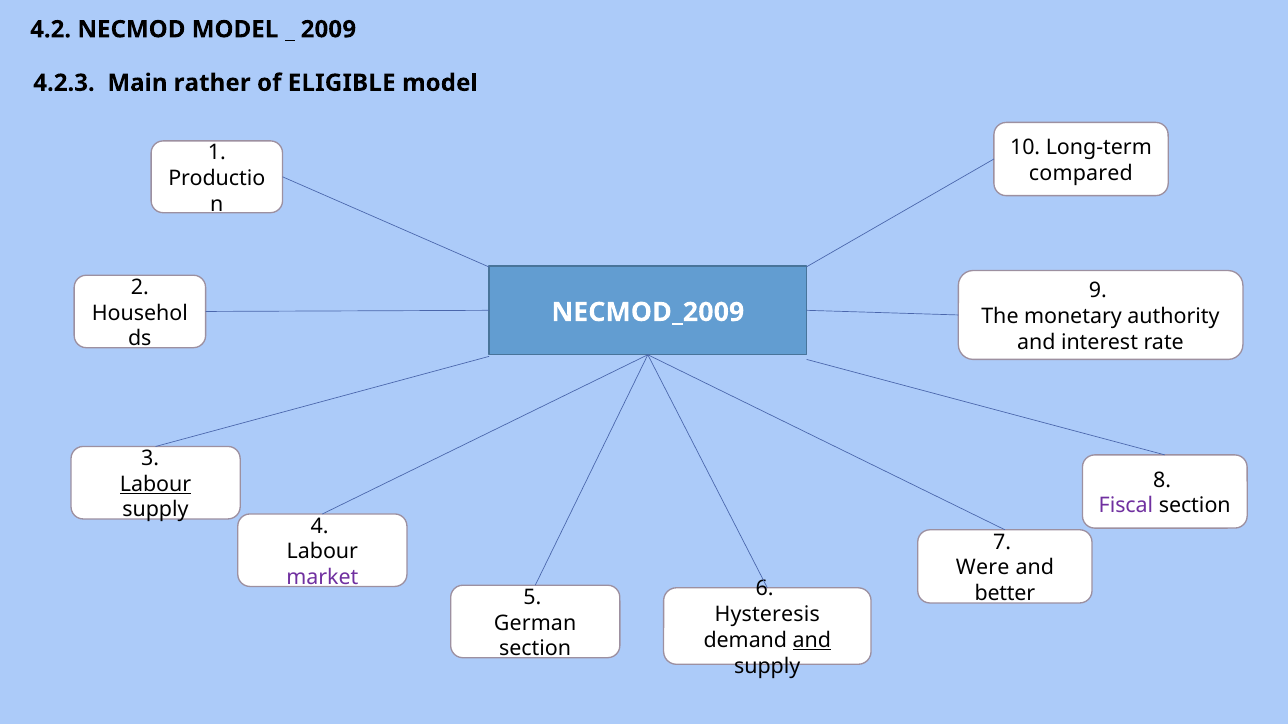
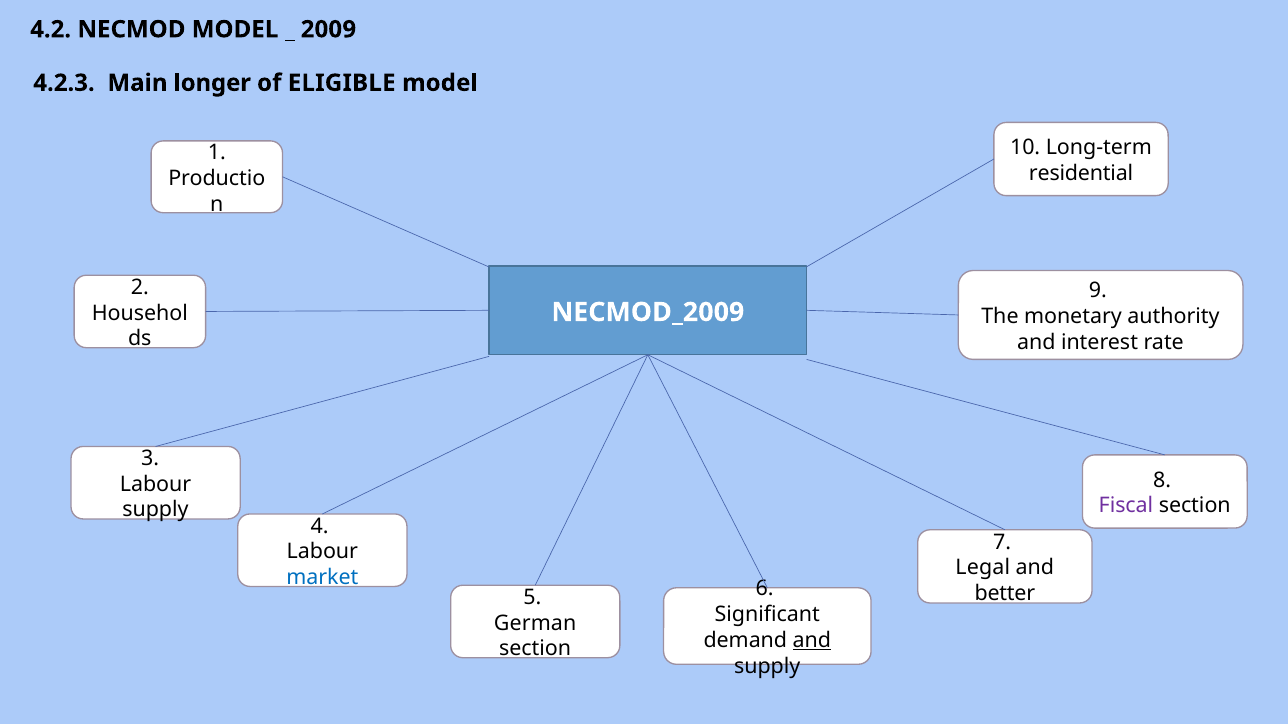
rather: rather -> longer (212, 83)
compared: compared -> residential (1081, 173)
Labour underline: present -> none (156, 485)
Were: Were -> Legal (983, 568)
market colour: purple -> blue (322, 578)
Hysteresis: Hysteresis -> Significant (767, 615)
